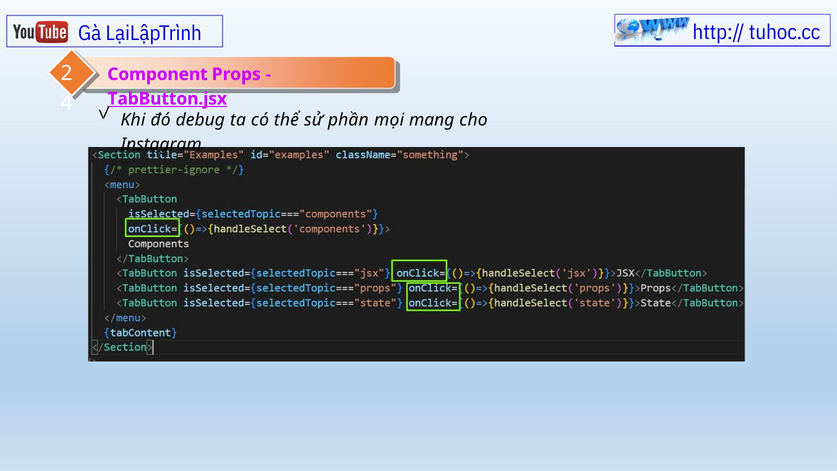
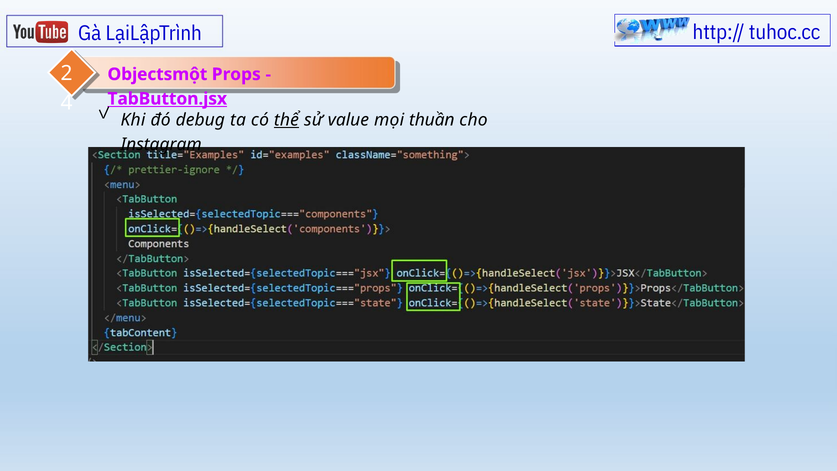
Component: Component -> Objectsmột (157, 74)
thể underline: none -> present (286, 120)
phần: phần -> value (348, 120)
mang: mang -> thuần (432, 120)
